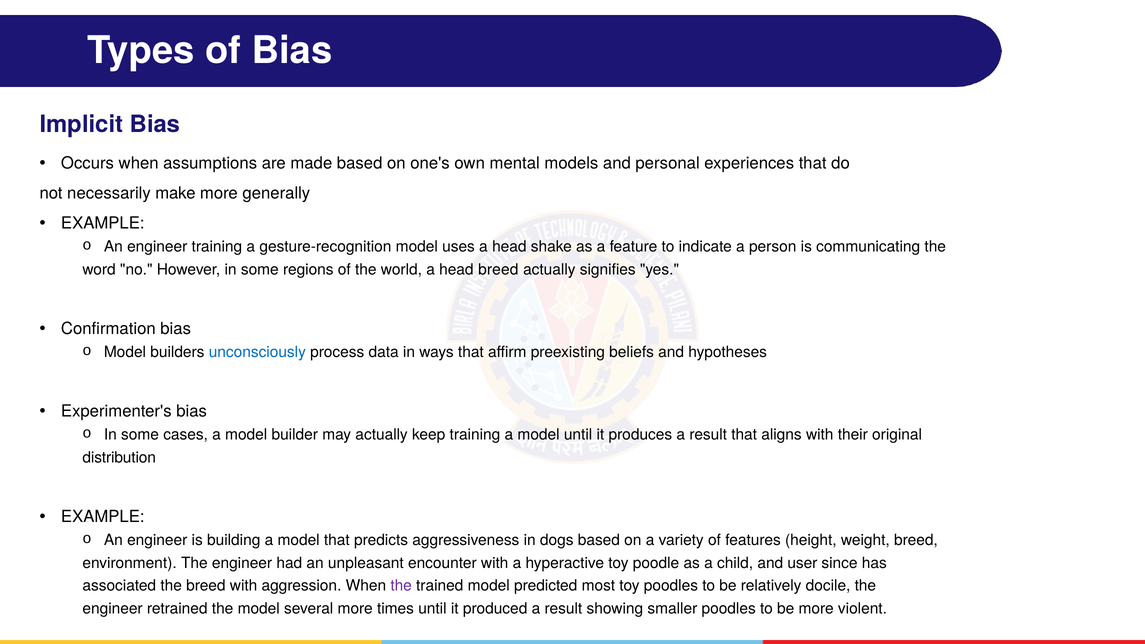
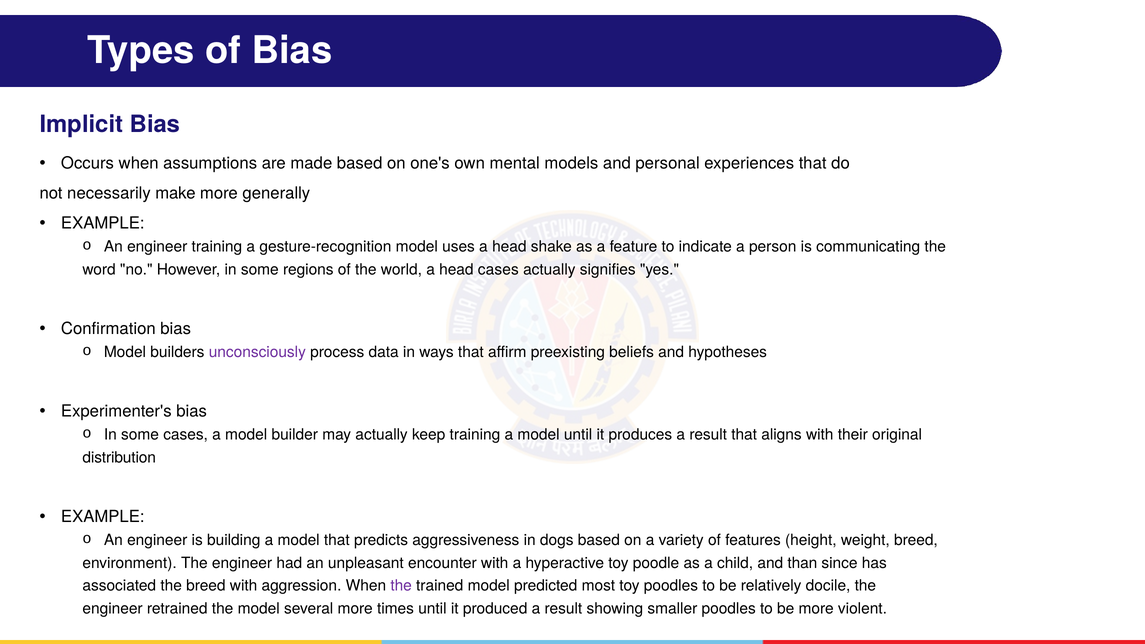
head breed: breed -> cases (498, 270)
unconsciously colour: blue -> purple (257, 352)
user: user -> than (802, 563)
